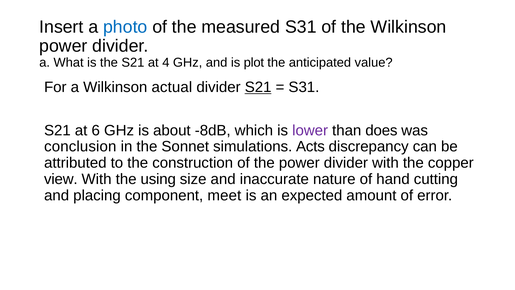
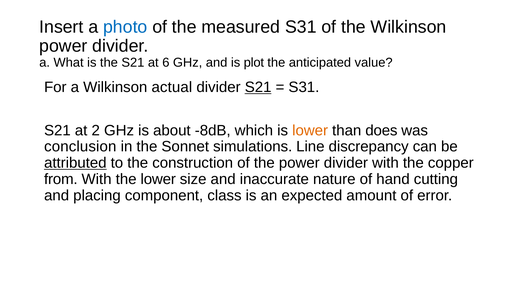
4: 4 -> 6 (166, 62)
6: 6 -> 2 (96, 130)
lower colour: purple -> orange (310, 130)
Acts: Acts -> Line (310, 146)
attributed underline: none -> present (75, 163)
view: view -> from (61, 179)
the using: using -> lower (158, 179)
meet: meet -> class (224, 195)
